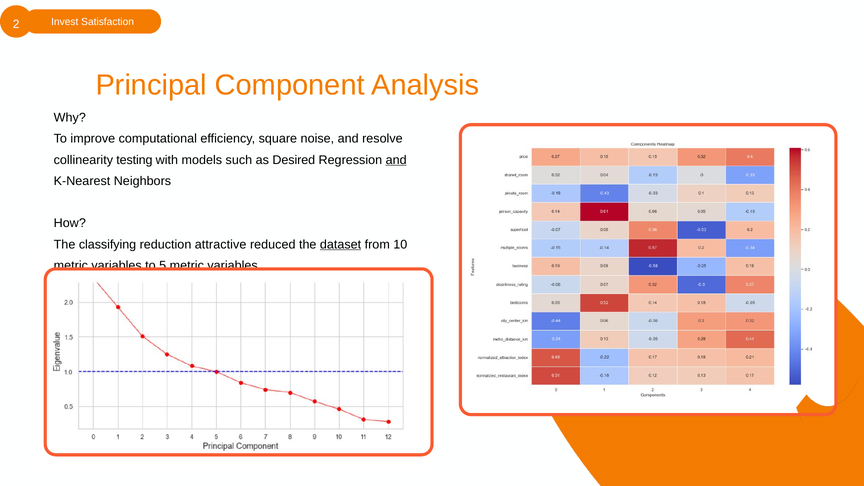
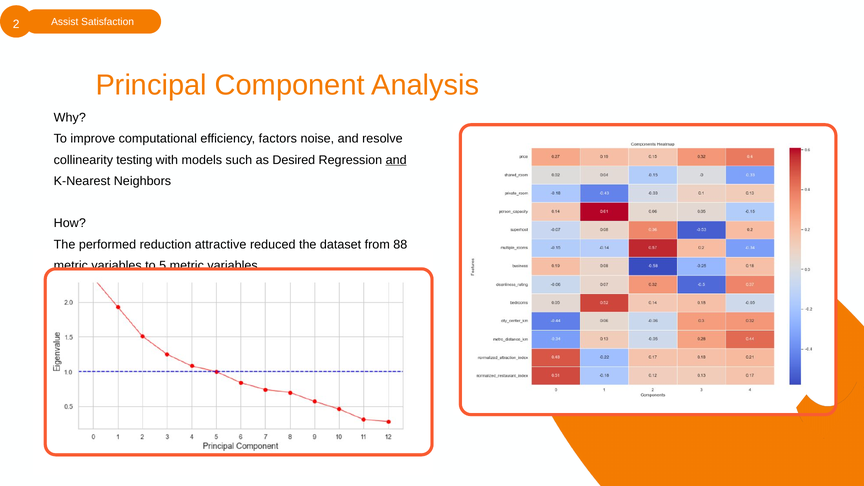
Invest: Invest -> Assist (65, 22)
square: square -> factors (278, 139)
classifying: classifying -> performed (108, 244)
dataset underline: present -> none (341, 244)
10: 10 -> 88 (400, 244)
